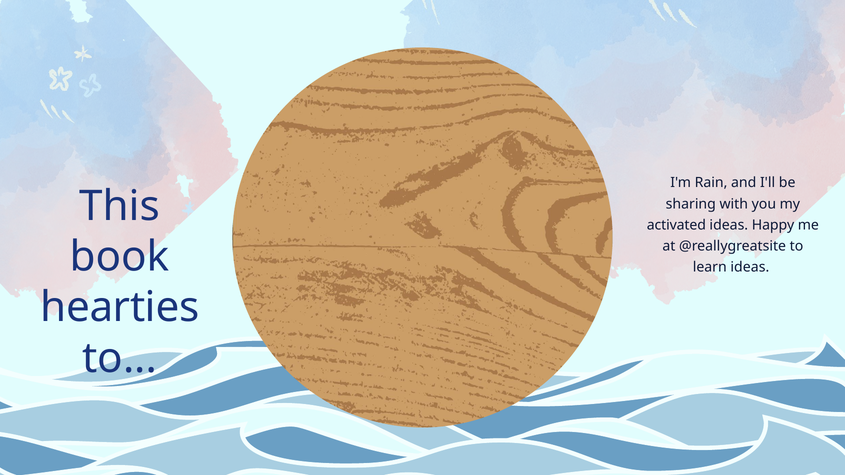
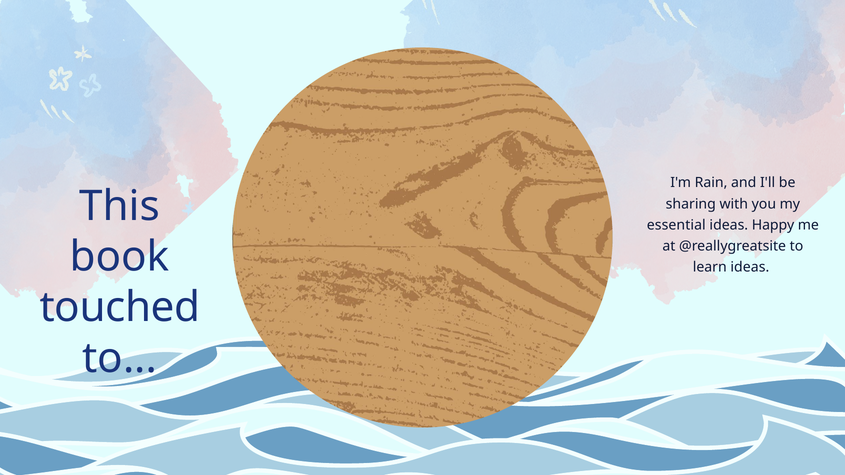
activated: activated -> essential (676, 225)
hearties: hearties -> touched (120, 308)
